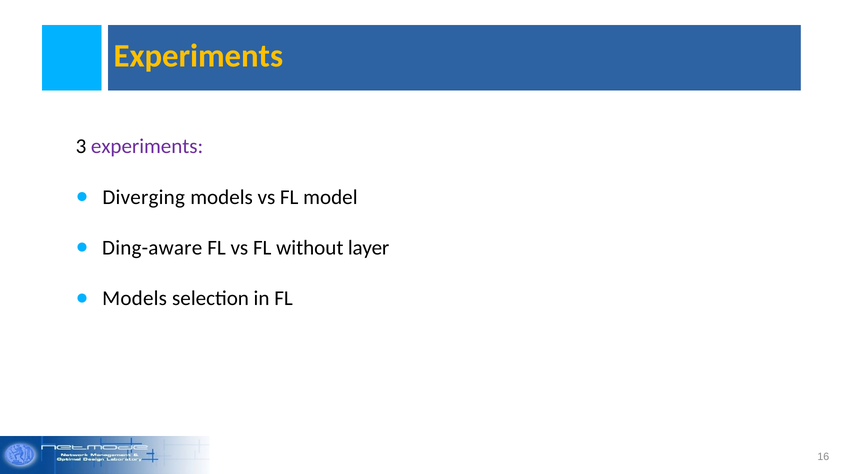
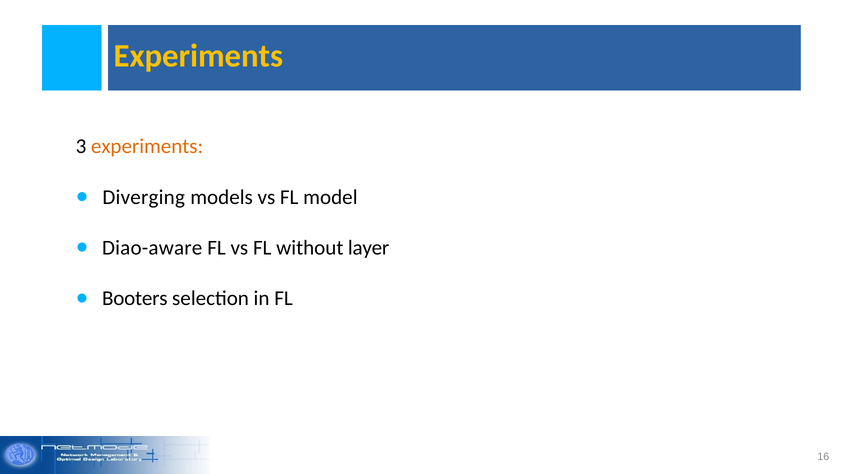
experiments colour: purple -> orange (147, 147)
Ding-aware: Ding-aware -> Diao-aware (152, 248)
Models: Models -> Booters (135, 298)
